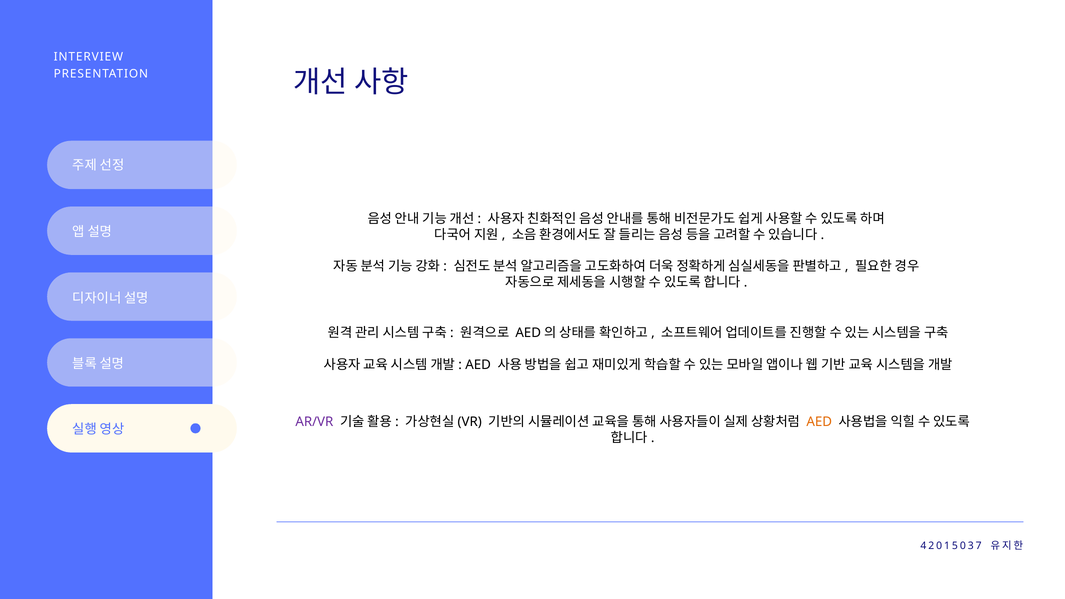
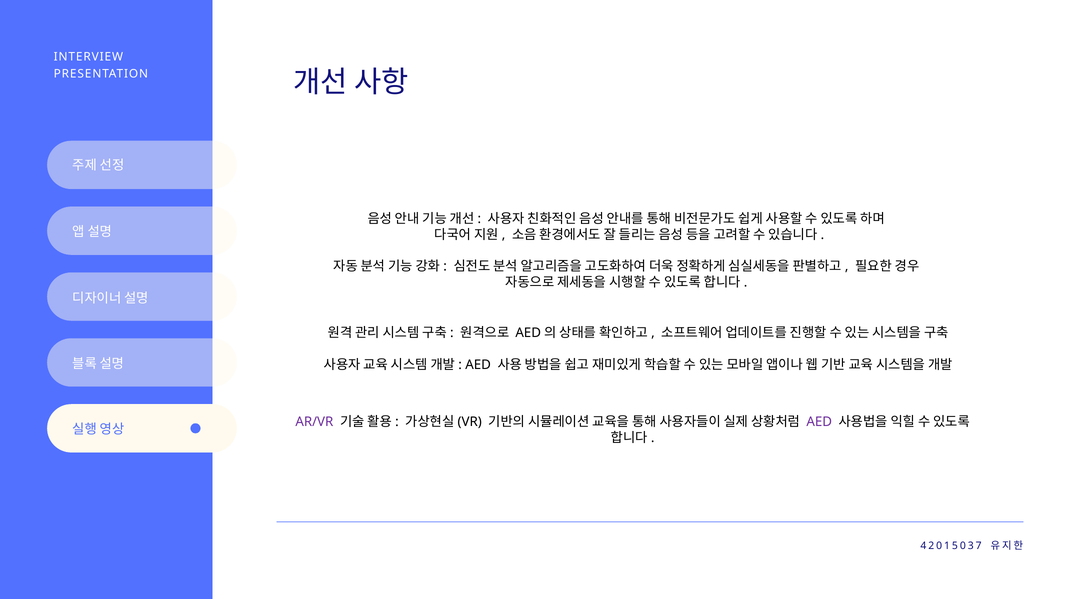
AED colour: orange -> purple (819, 422)
